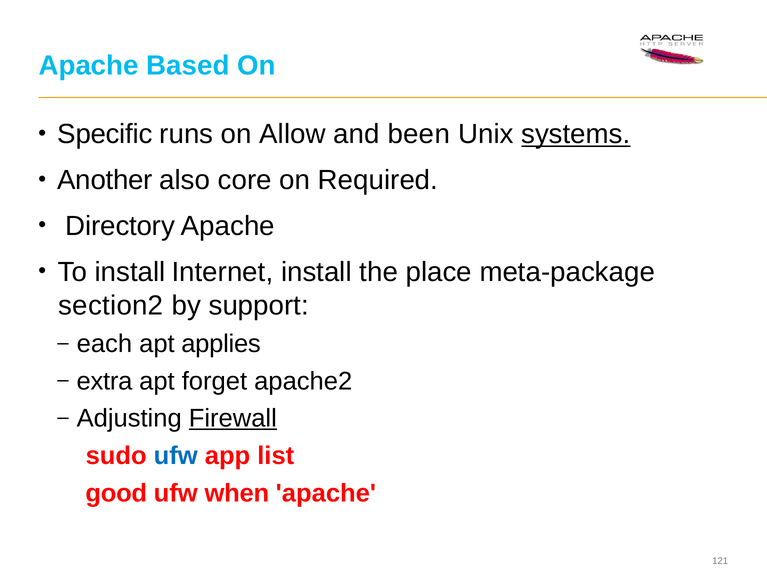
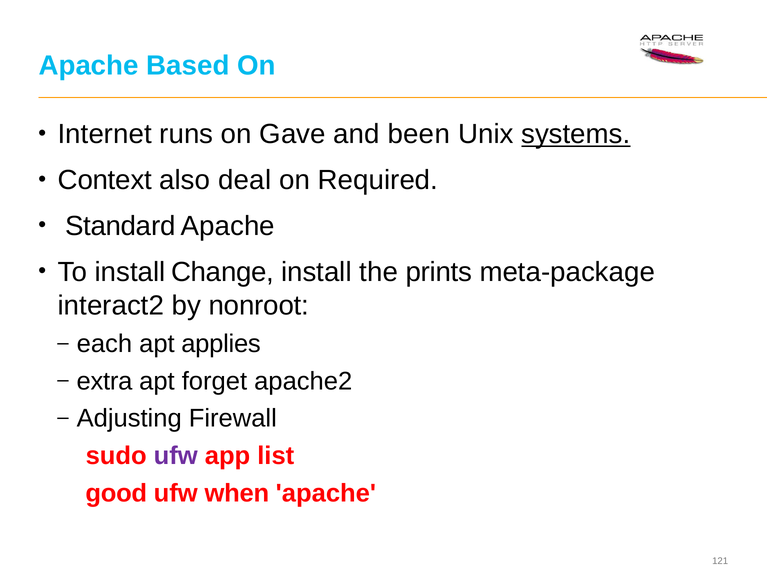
Specific: Specific -> Internet (105, 134)
Allow: Allow -> Gave (293, 134)
Another: Another -> Context (105, 180)
core: core -> deal (245, 180)
Directory: Directory -> Standard (120, 226)
Internet: Internet -> Change (223, 272)
place: place -> prints (439, 272)
section2: section2 -> interact2 (111, 306)
support: support -> nonroot (259, 306)
Firewall underline: present -> none (233, 419)
ufw colour: blue -> purple (176, 456)
